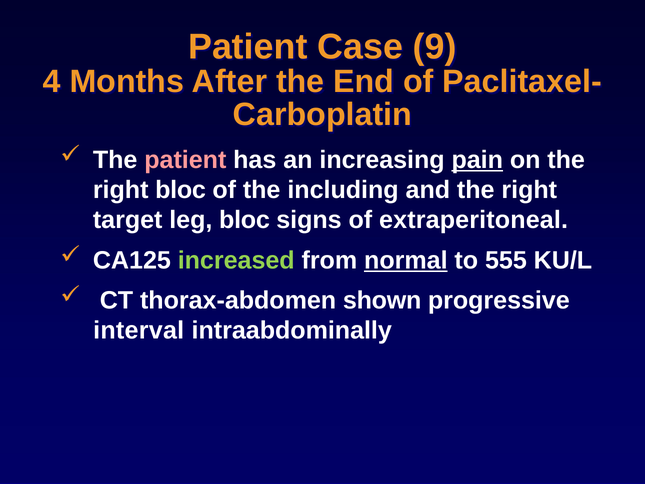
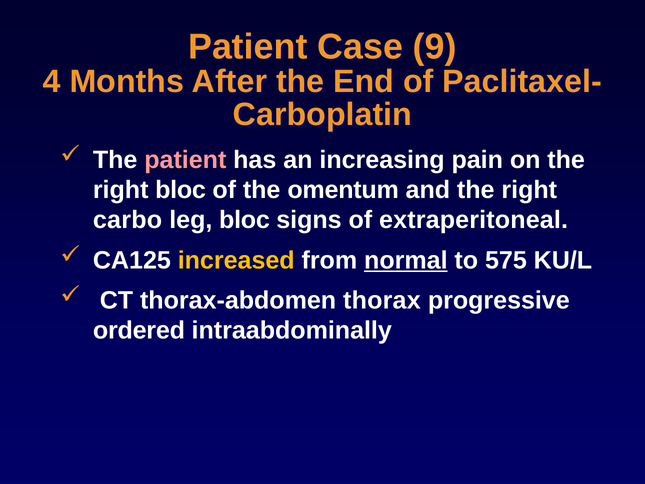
pain underline: present -> none (477, 160)
including: including -> omentum (343, 190)
target: target -> carbo (128, 220)
increased colour: light green -> yellow (236, 260)
555: 555 -> 575 (506, 260)
shown: shown -> thorax (382, 300)
interval: interval -> ordered (139, 330)
